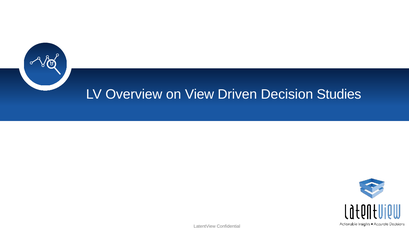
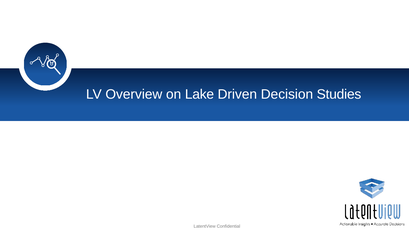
View: View -> Lake (199, 94)
